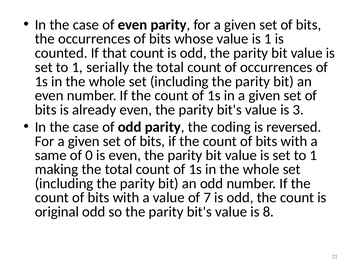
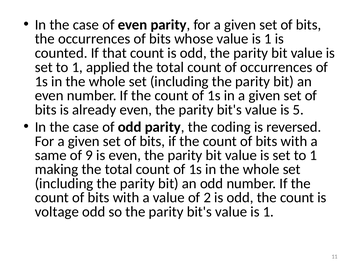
serially: serially -> applied (108, 67)
3: 3 -> 5 (298, 110)
0: 0 -> 9 (89, 155)
7: 7 -> 2 (207, 198)
original: original -> voltage (57, 212)
bit's value is 8: 8 -> 1 (268, 212)
